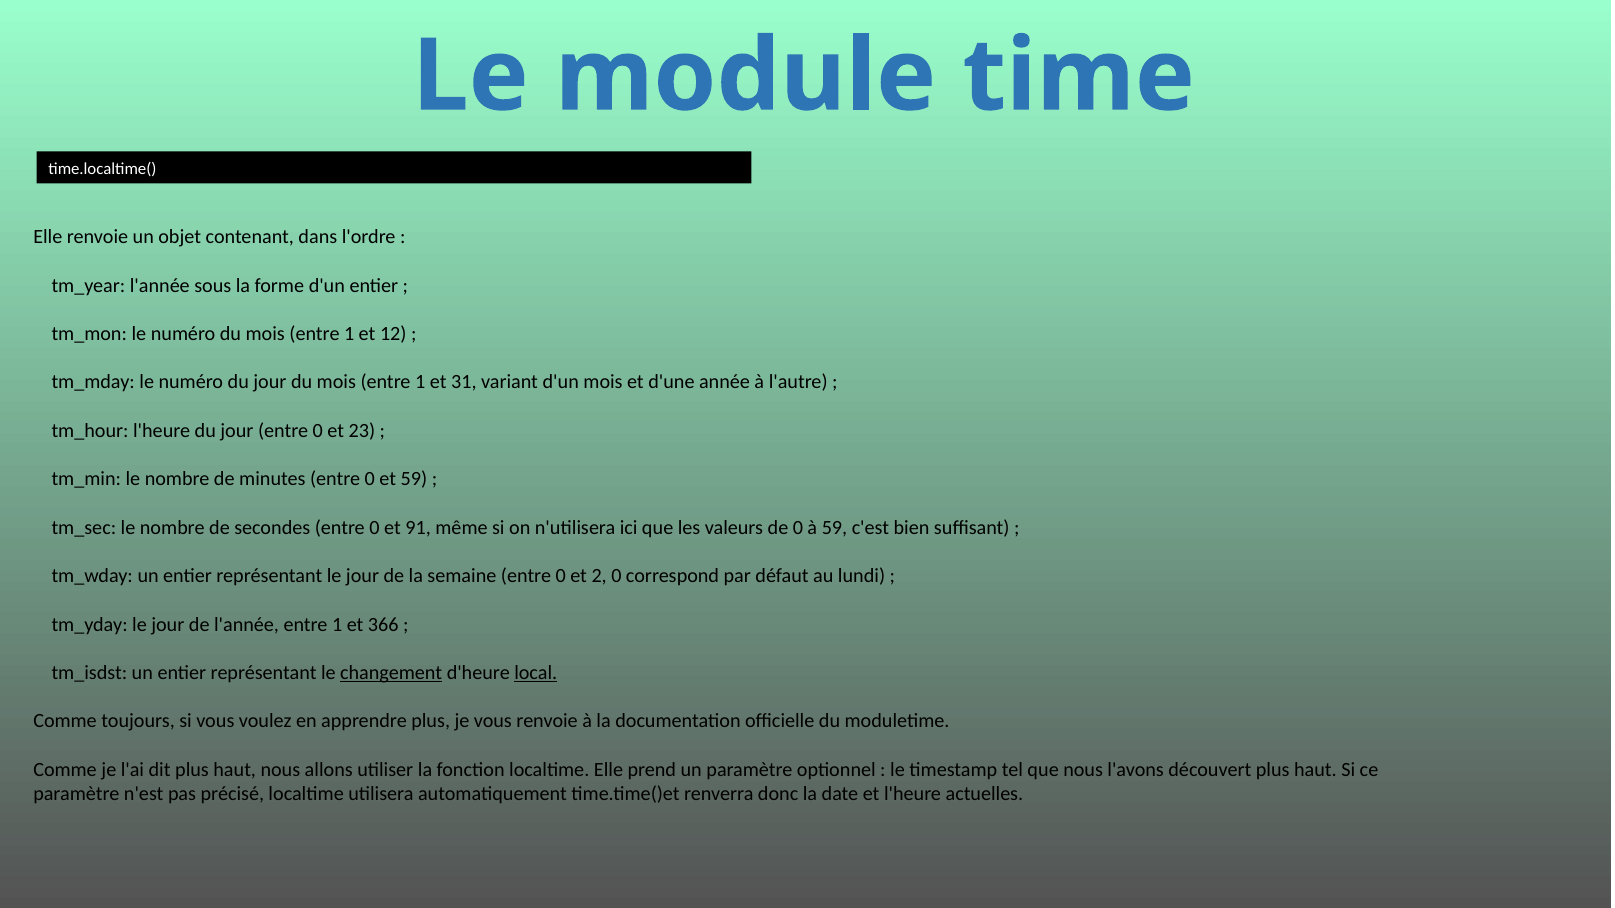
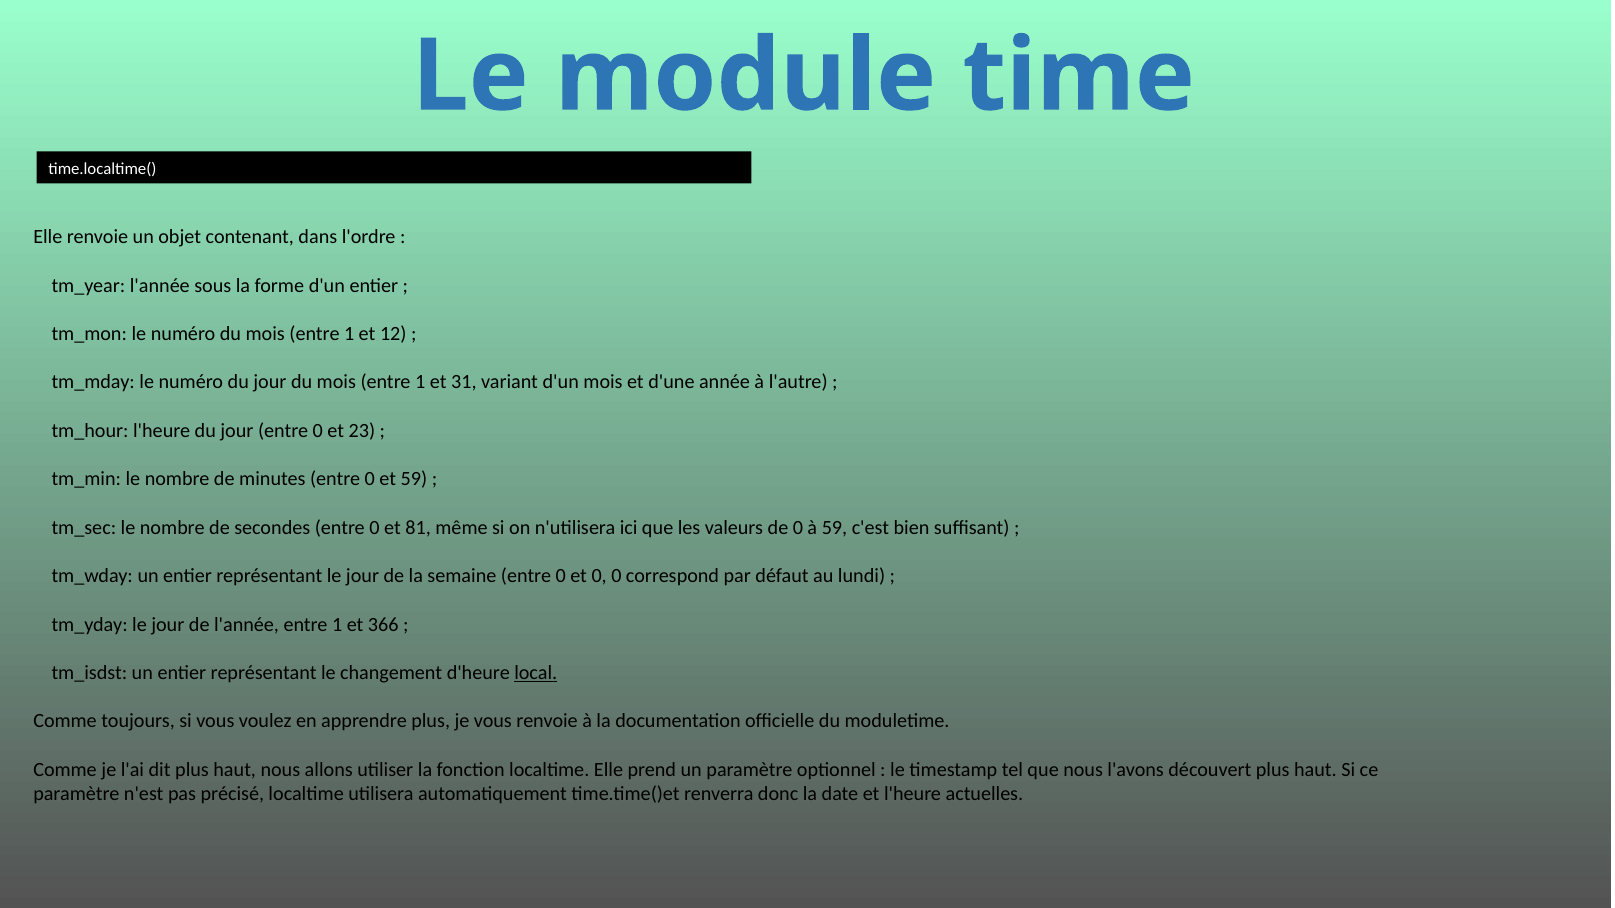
91: 91 -> 81 (418, 528)
et 2: 2 -> 0 (599, 576)
changement underline: present -> none (391, 673)
